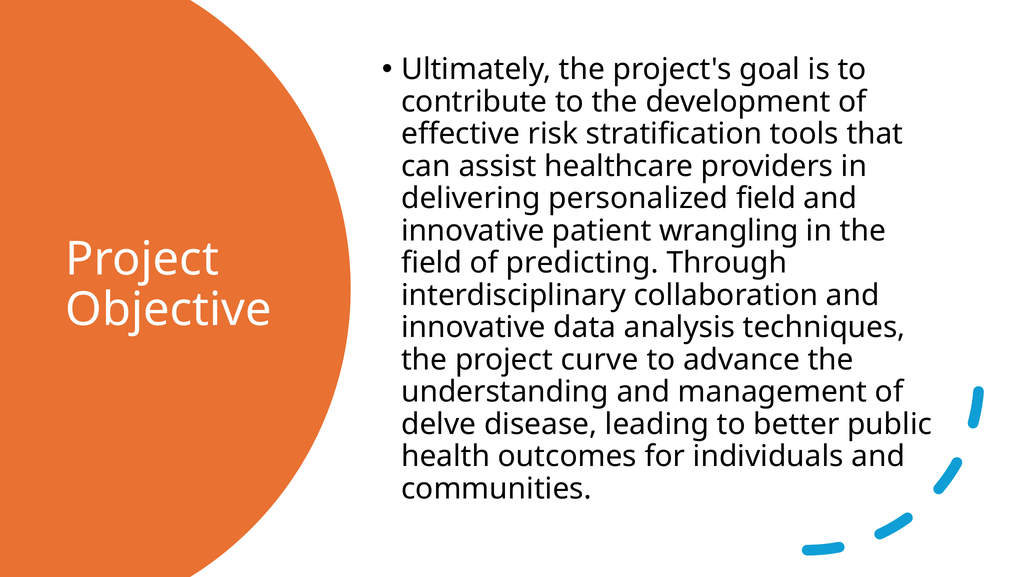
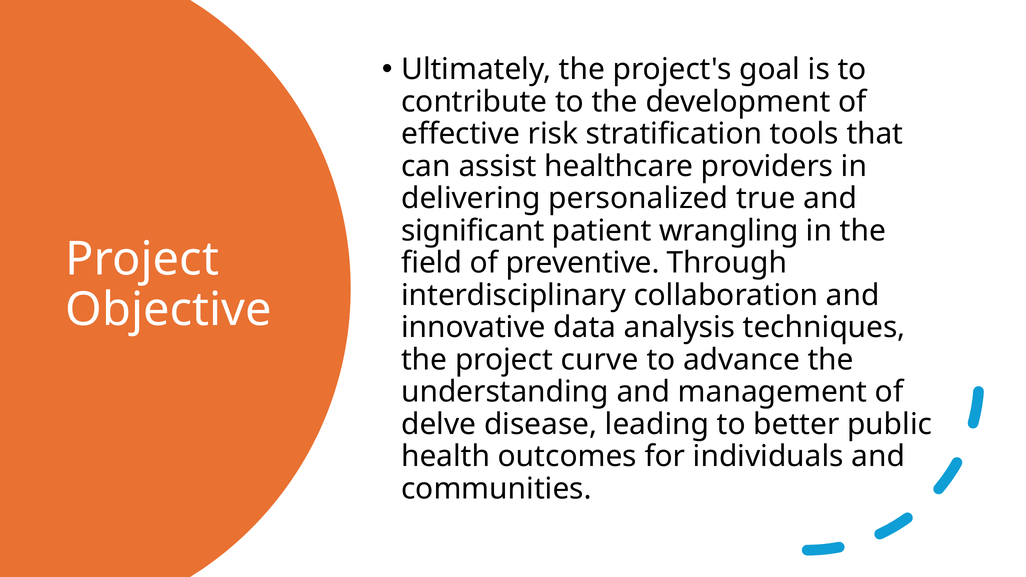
personalized field: field -> true (766, 199)
innovative: innovative -> significant (473, 231)
predicting: predicting -> preventive (583, 263)
